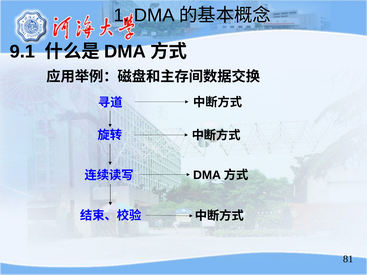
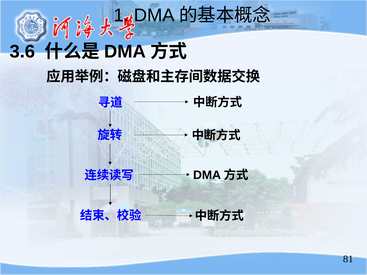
9.1: 9.1 -> 3.6 (22, 52)
